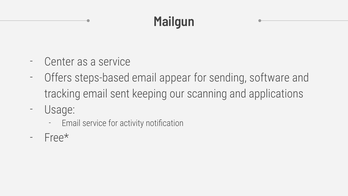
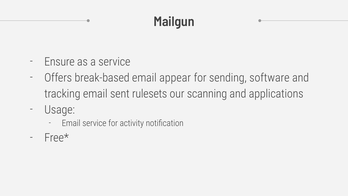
Center: Center -> Ensure (59, 62)
steps-based: steps-based -> break-based (102, 78)
keeping: keeping -> rulesets (150, 94)
